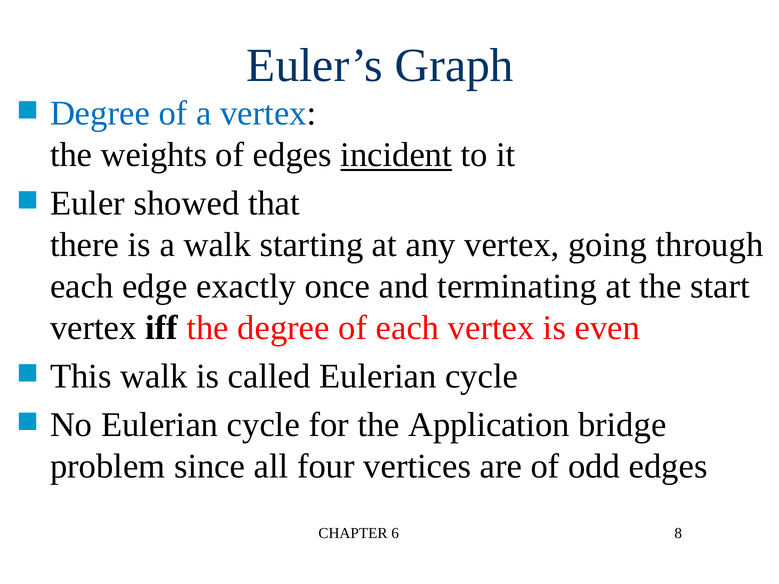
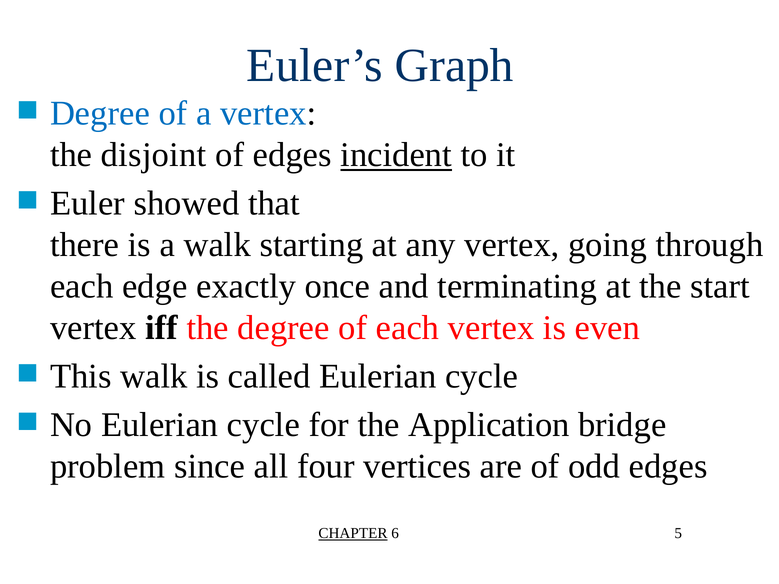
weights: weights -> disjoint (154, 155)
CHAPTER underline: none -> present (353, 534)
8: 8 -> 5 (678, 534)
